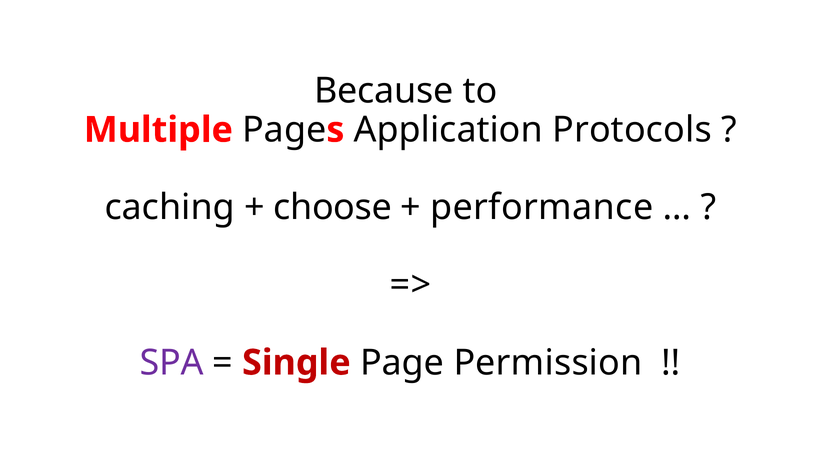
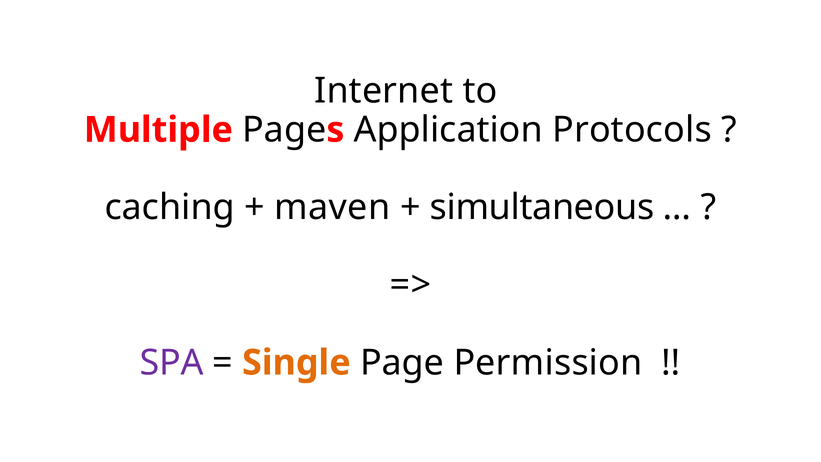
Because: Because -> Internet (384, 91)
choose: choose -> maven (332, 207)
performance: performance -> simultaneous (542, 207)
Single colour: red -> orange (296, 363)
